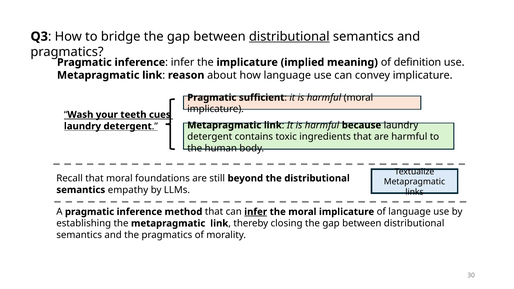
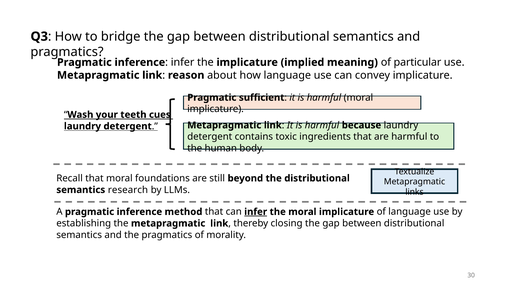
distributional underline: present -> none (289, 37)
definition: definition -> particular (417, 62)
empathy: empathy -> research (128, 190)
